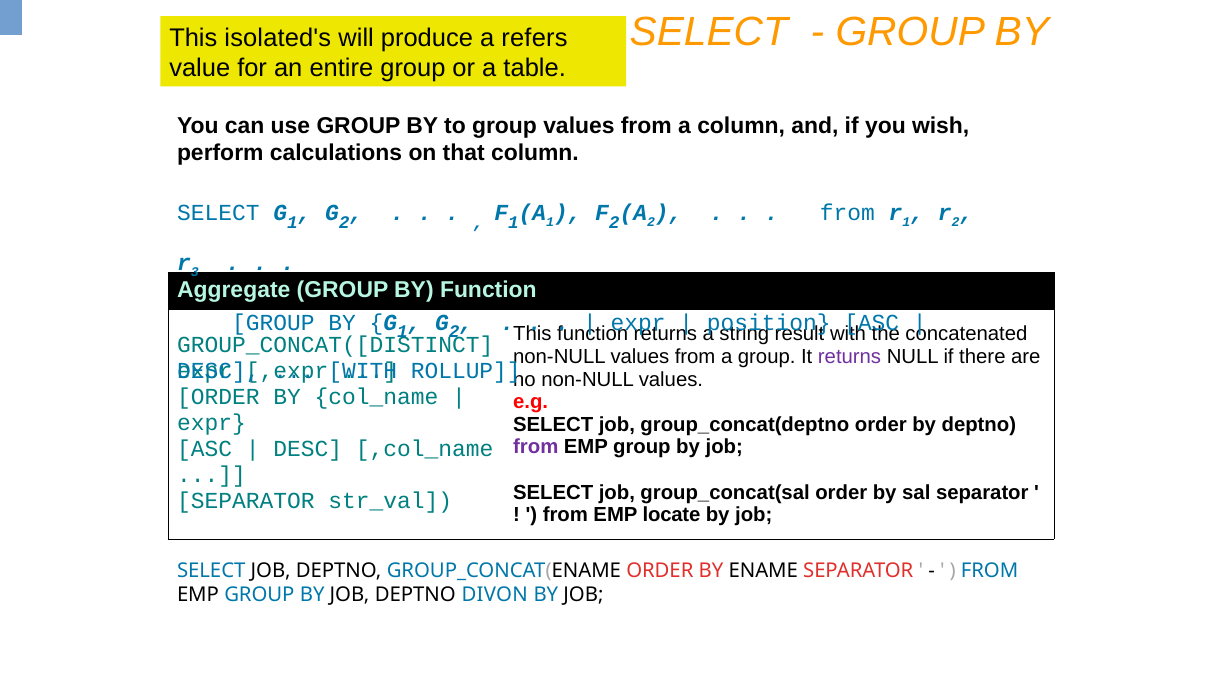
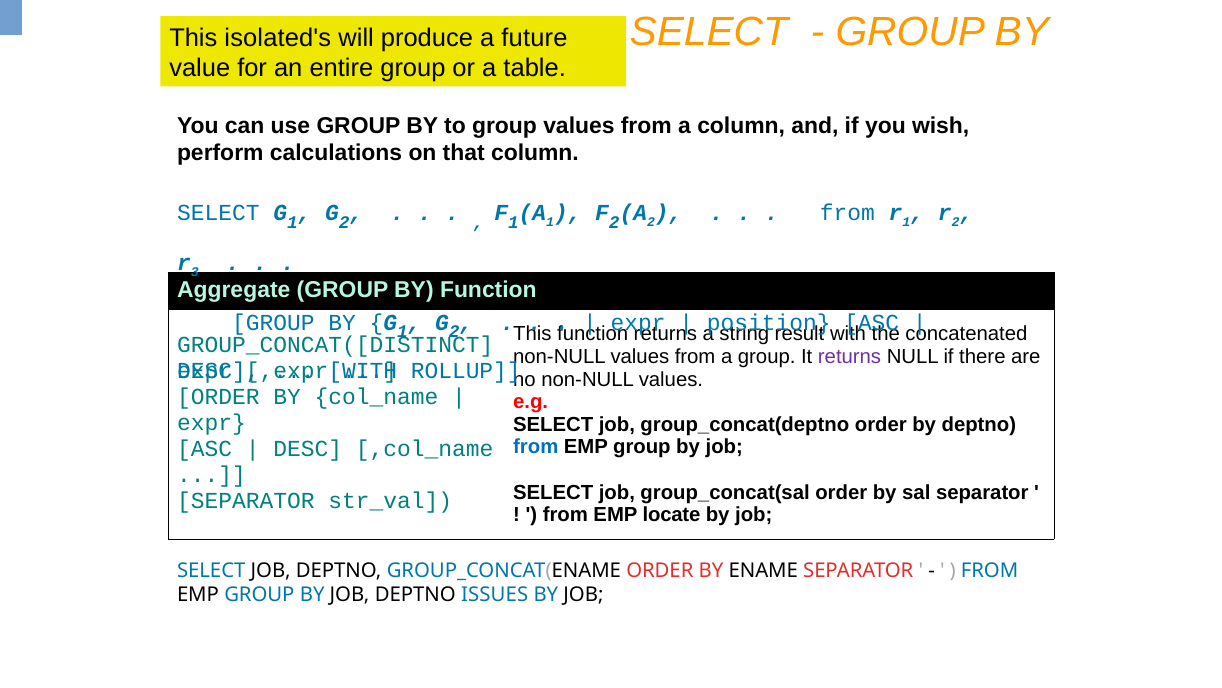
refers: refers -> future (534, 38)
from colour: purple -> blue (536, 447)
DIVON: DIVON -> ISSUES (495, 595)
